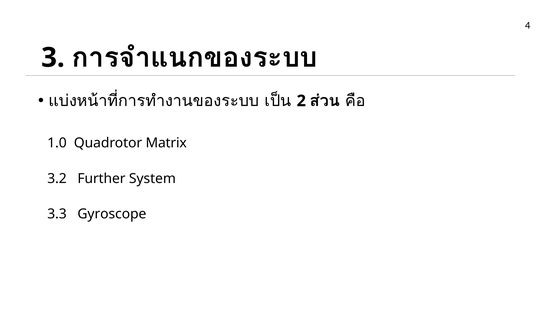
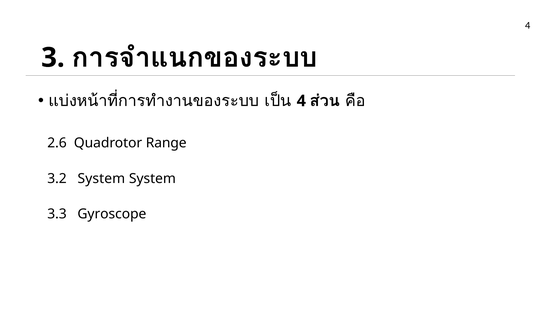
2: 2 -> 4 (301, 101)
1.0: 1.0 -> 2.6 (57, 143)
Matrix: Matrix -> Range (166, 143)
3.2 Further: Further -> System (101, 179)
